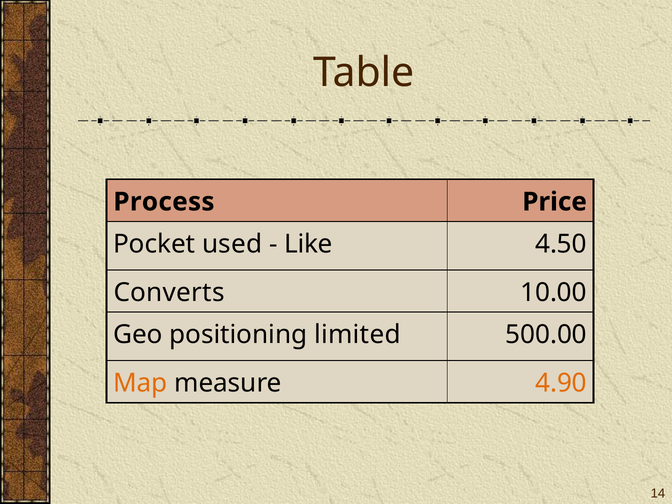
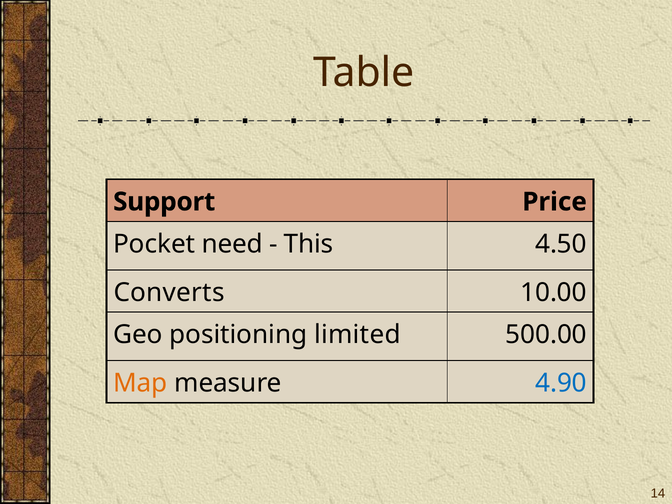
Process: Process -> Support (164, 202)
used: used -> need (232, 244)
Like: Like -> This (309, 244)
4.90 colour: orange -> blue (561, 383)
